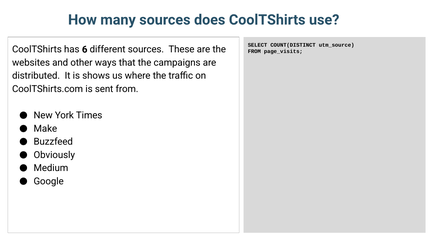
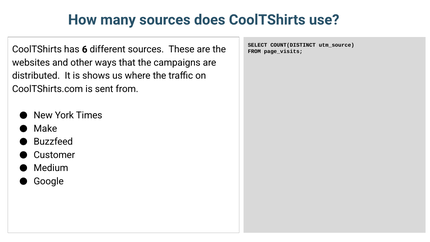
Obviously: Obviously -> Customer (54, 155)
